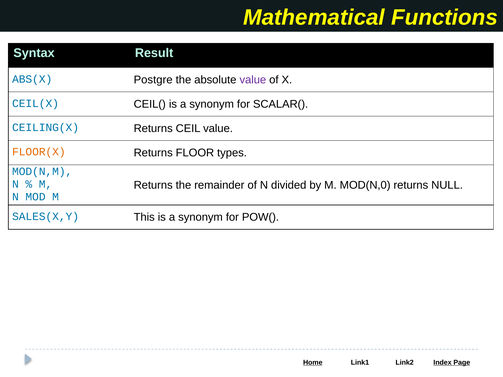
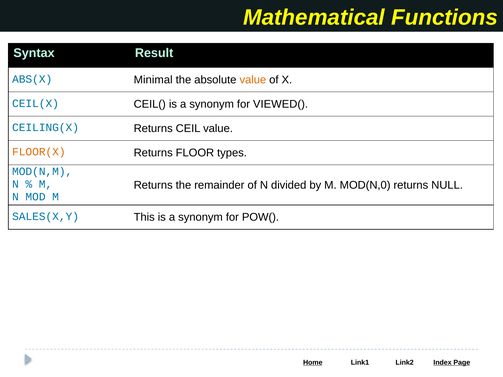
Postgre: Postgre -> Minimal (153, 80)
value colour: purple -> orange (253, 80)
SCALAR(: SCALAR( -> VIEWED( (281, 104)
